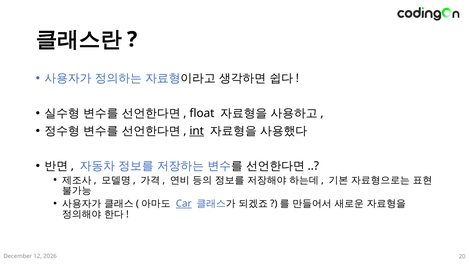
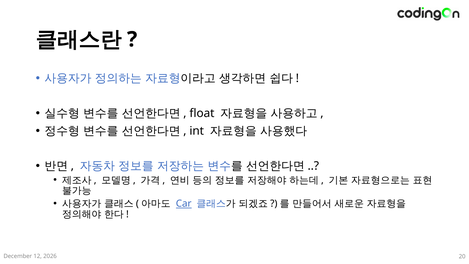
int underline: present -> none (197, 131)
